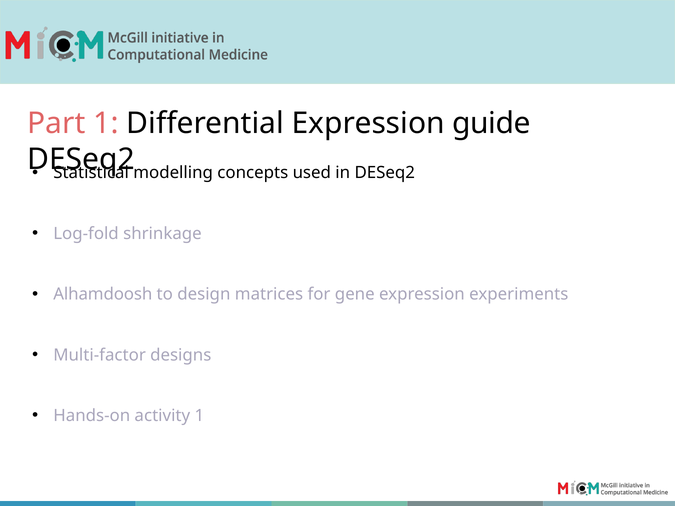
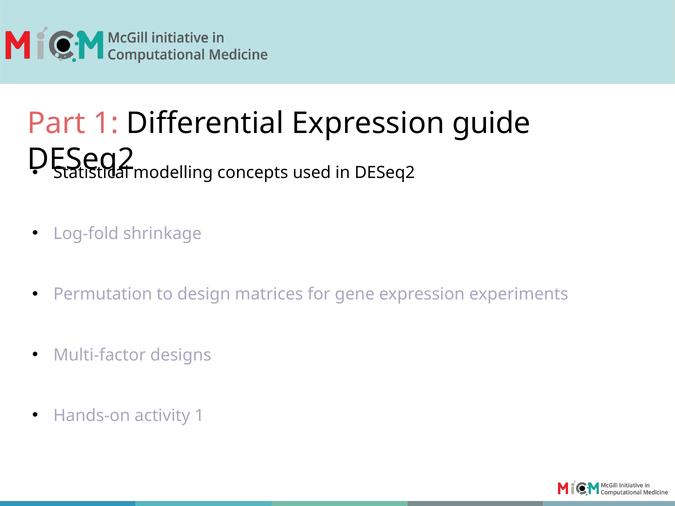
Alhamdoosh: Alhamdoosh -> Permutation (103, 295)
